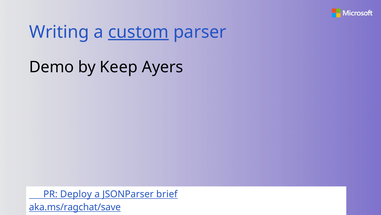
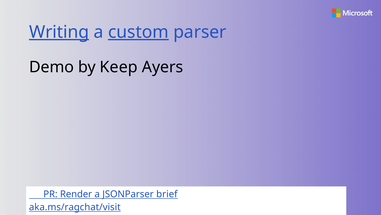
Writing underline: none -> present (59, 32)
Deploy: Deploy -> Render (76, 194)
aka.ms/ragchat/save: aka.ms/ragchat/save -> aka.ms/ragchat/visit (75, 207)
